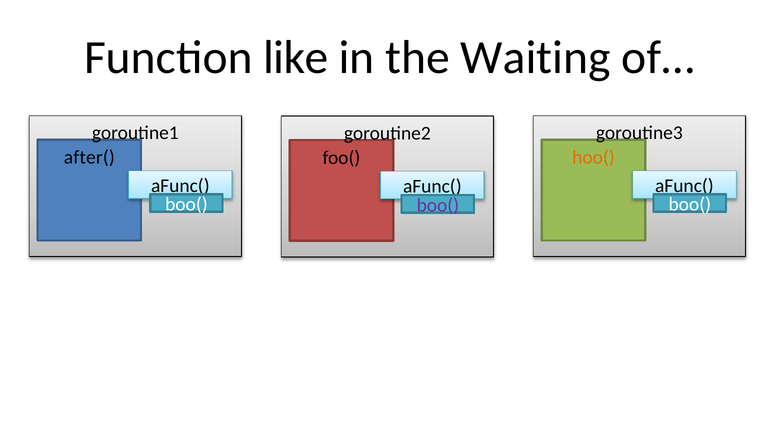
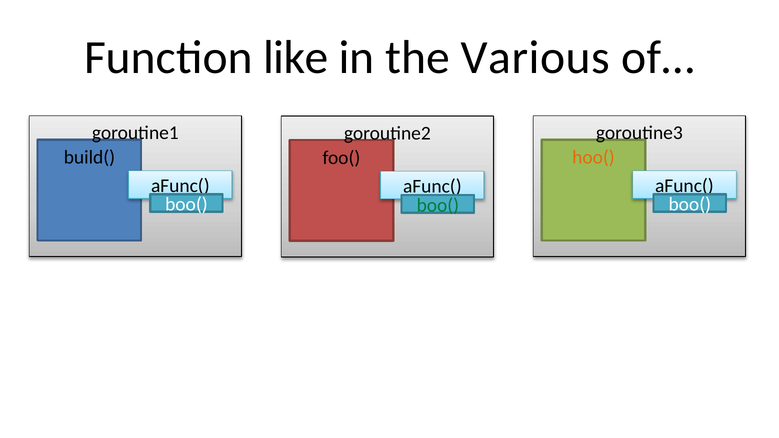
Waiting: Waiting -> Various (535, 57)
after(: after( -> build( (89, 157)
boo( colour: purple -> green (438, 205)
